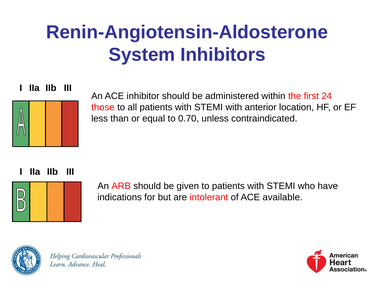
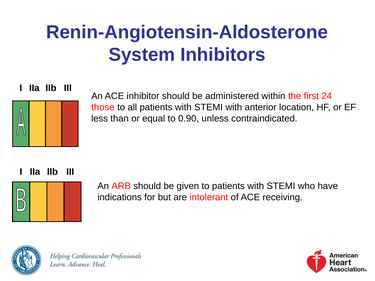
0.70: 0.70 -> 0.90 (189, 119)
available: available -> receiving (283, 198)
